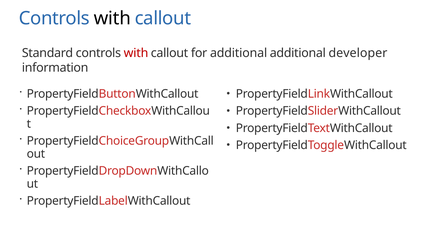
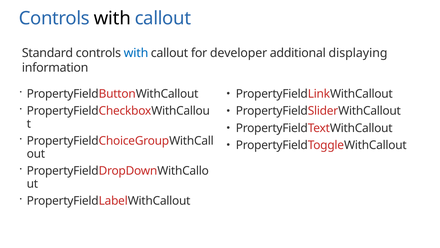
with colour: red -> blue (136, 53)
for additional: additional -> developer (239, 53)
developer: developer -> displaying (358, 53)
